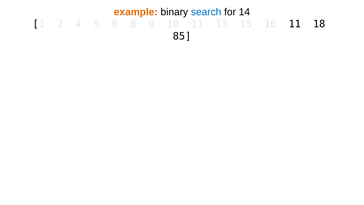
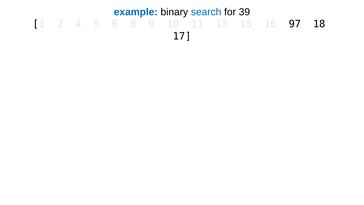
example colour: orange -> blue (136, 12)
14: 14 -> 39 (244, 12)
16 11: 11 -> 97 (295, 24)
85: 85 -> 17 (182, 36)
